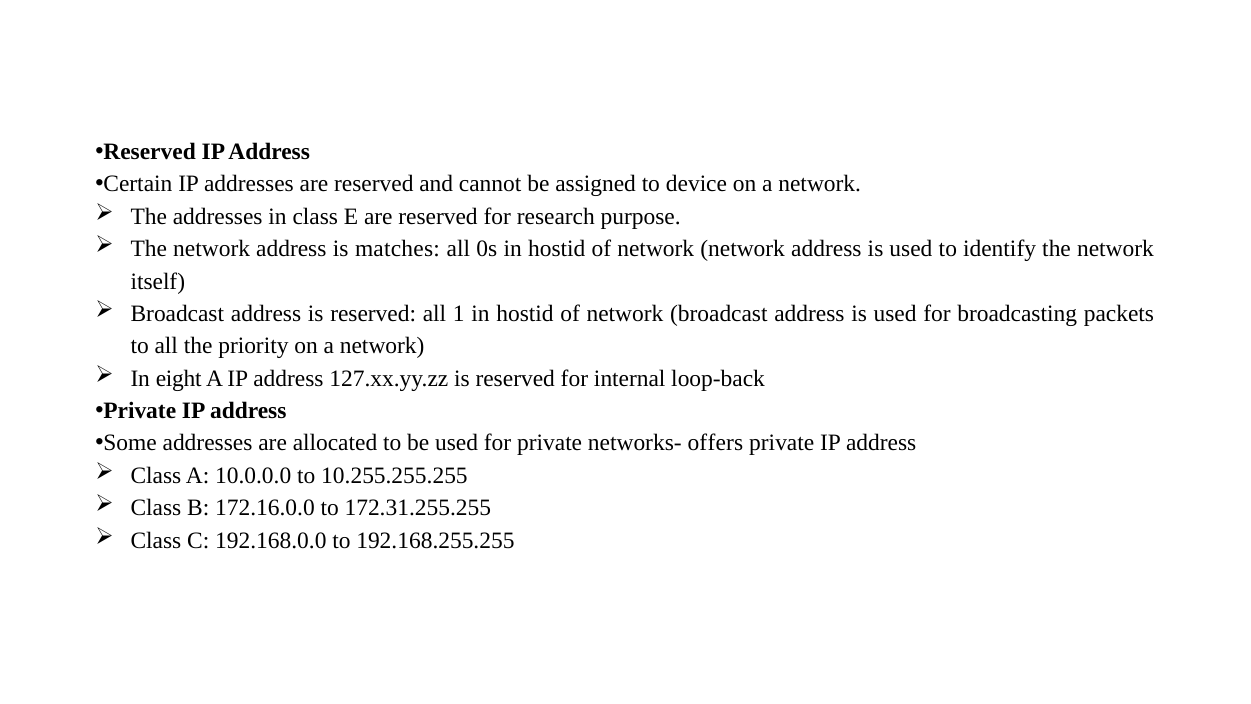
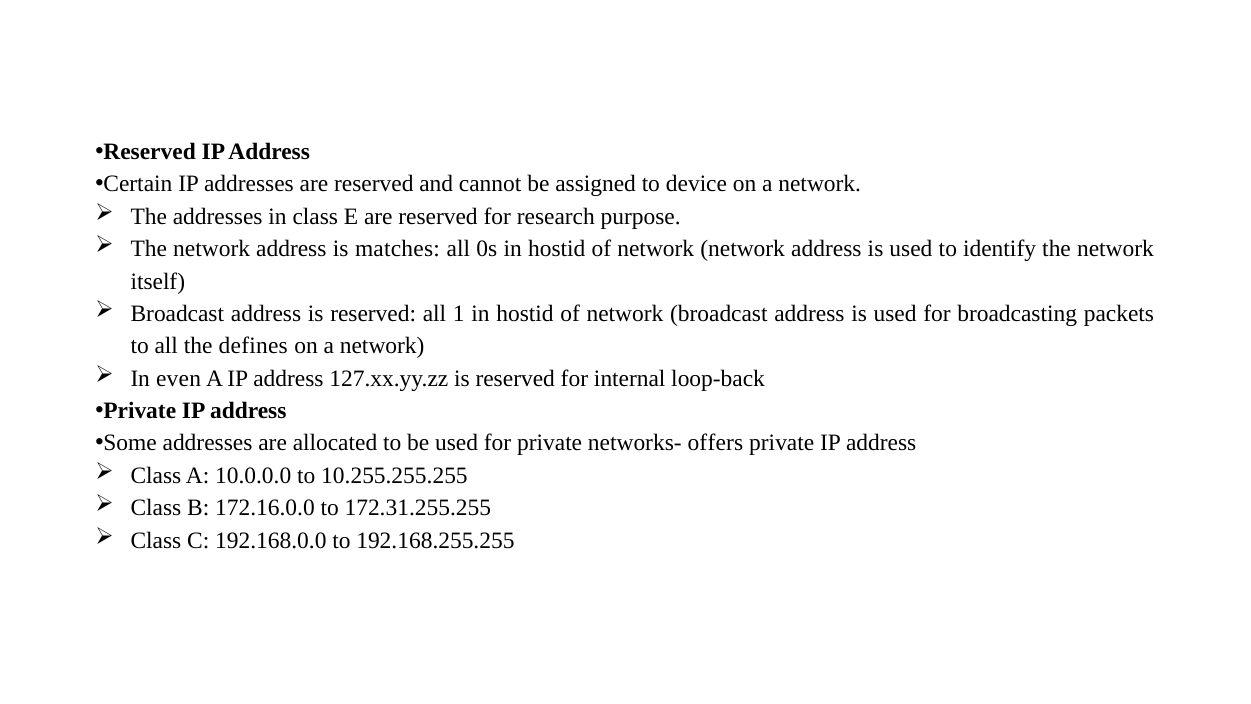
priority: priority -> defines (253, 346)
eight: eight -> even (179, 378)
